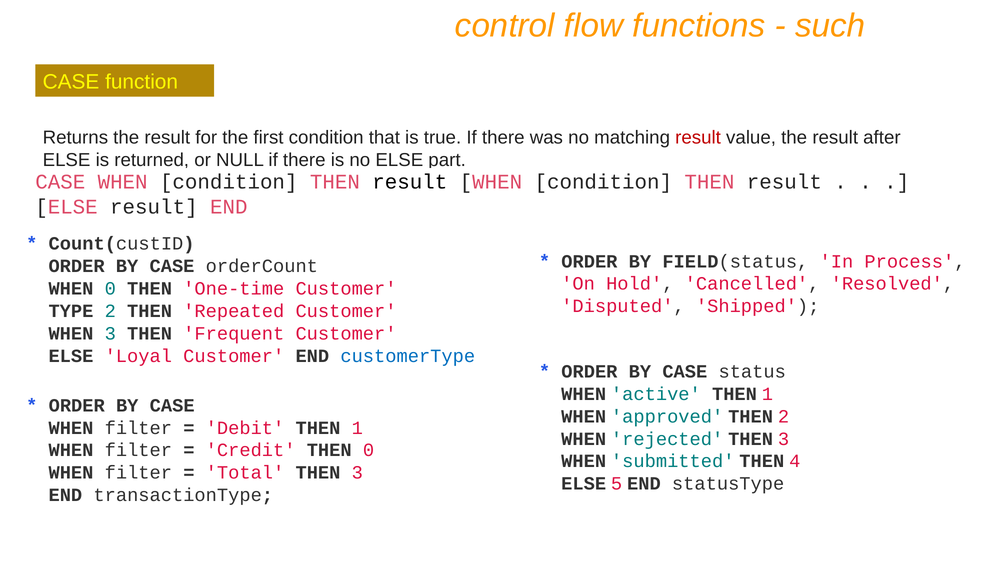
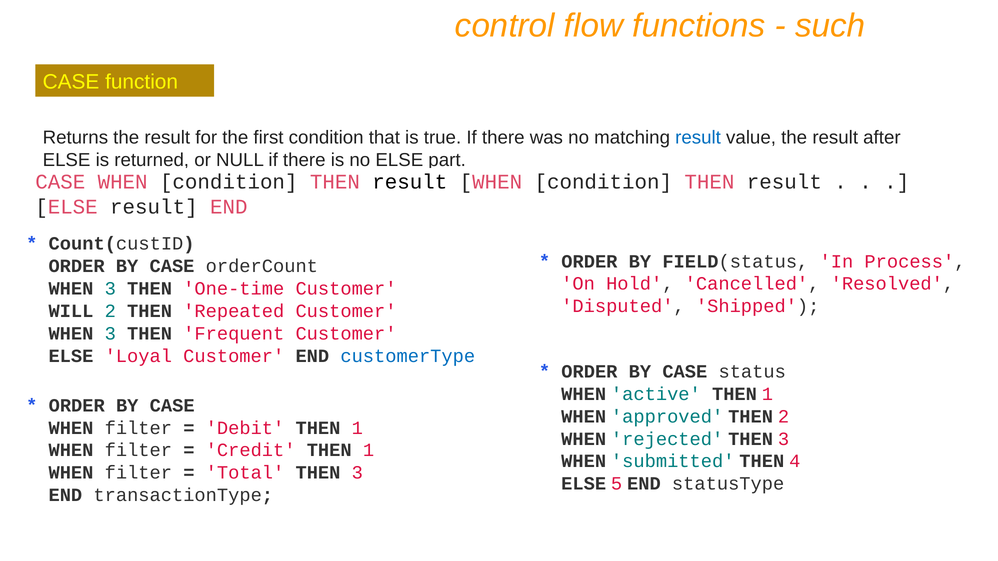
result colour: red -> blue (698, 138)
0: 0 -> 3 (110, 289)
TYPE: TYPE -> WILL (71, 311)
Credit THEN 0: 0 -> 1 (369, 451)
